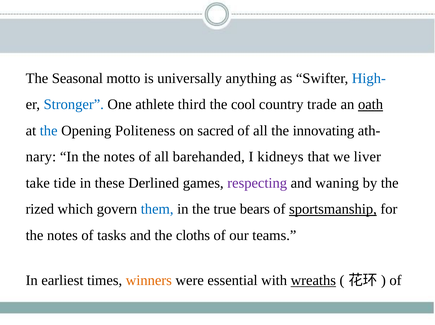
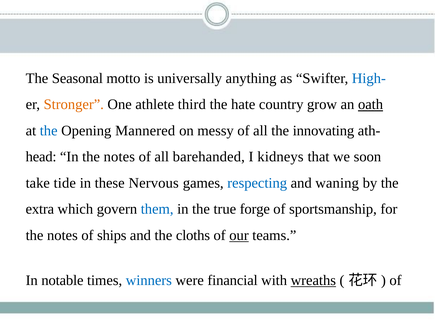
Stronger colour: blue -> orange (74, 105)
cool: cool -> hate (243, 105)
trade: trade -> grow (322, 105)
Politeness: Politeness -> Mannered (145, 131)
sacred: sacred -> messy (216, 131)
nary: nary -> head (41, 157)
liver: liver -> soon (367, 157)
Derlined: Derlined -> Nervous (154, 183)
respecting colour: purple -> blue (257, 183)
rized: rized -> extra (40, 209)
bears: bears -> forge (255, 209)
sportsmanship underline: present -> none (333, 209)
tasks: tasks -> ships (112, 236)
our underline: none -> present (239, 236)
earliest: earliest -> notable (62, 281)
winners colour: orange -> blue (149, 281)
essential: essential -> financial (233, 281)
